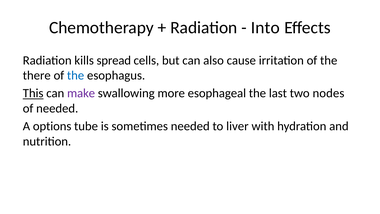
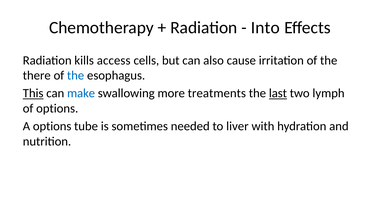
spread: spread -> access (114, 60)
make colour: purple -> blue (81, 93)
esophageal: esophageal -> treatments (217, 93)
last underline: none -> present (278, 93)
nodes: nodes -> lymph (329, 93)
of needed: needed -> options (57, 108)
